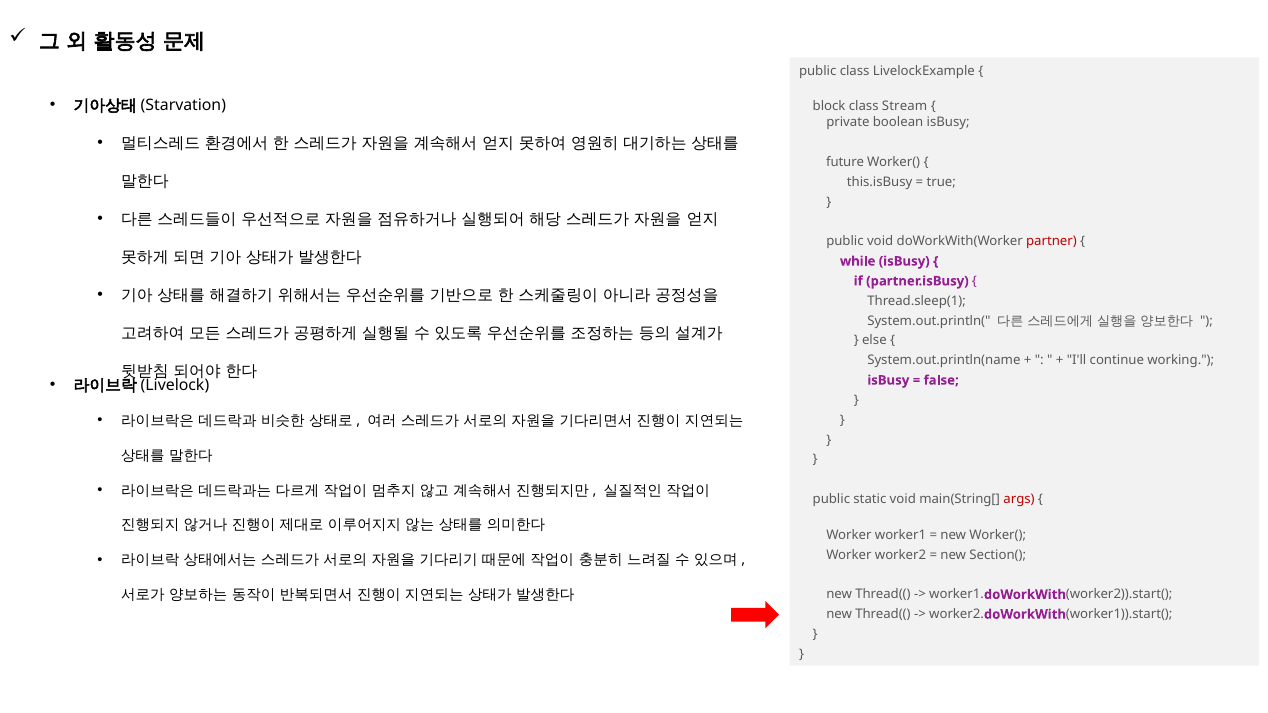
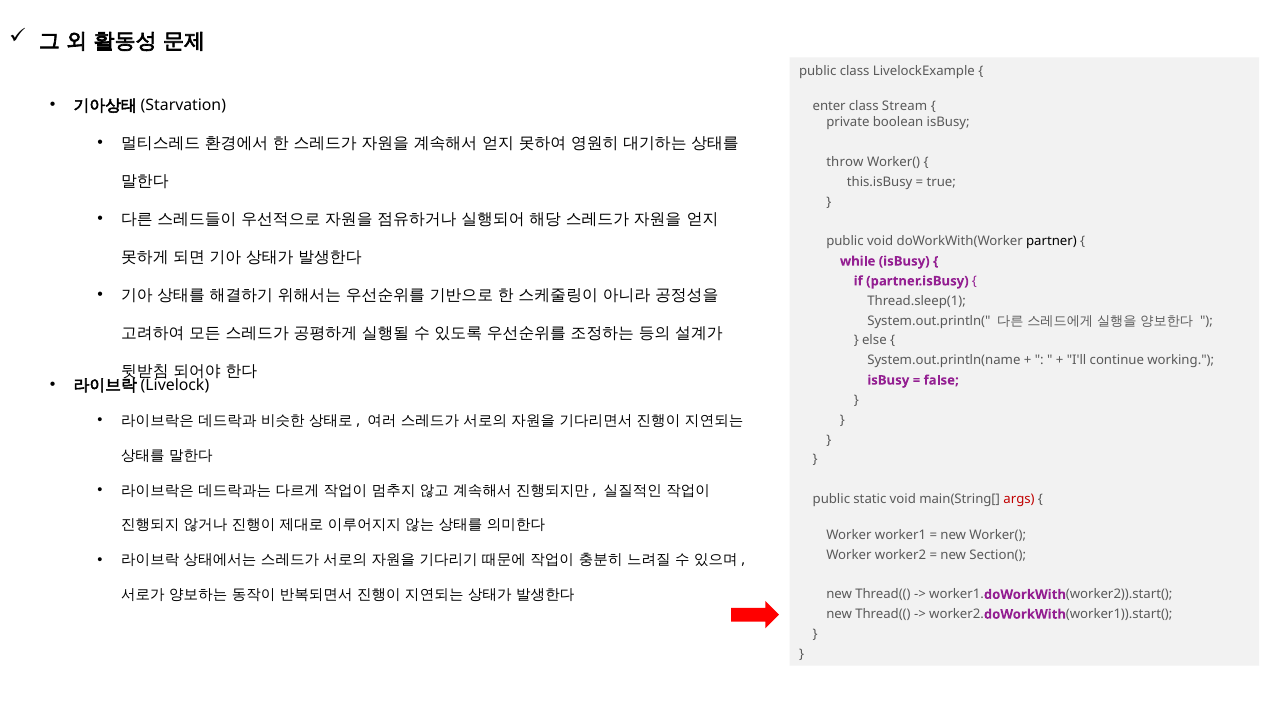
block: block -> enter (829, 107)
future: future -> throw (845, 162)
partner colour: red -> black (1051, 241)
